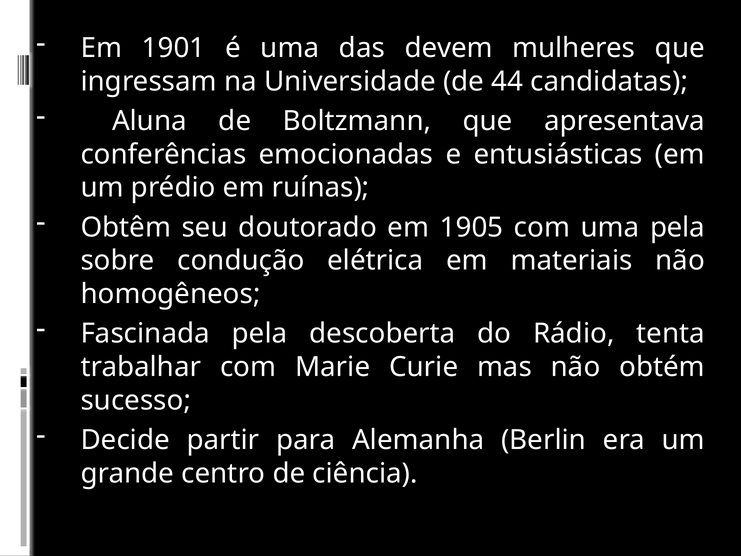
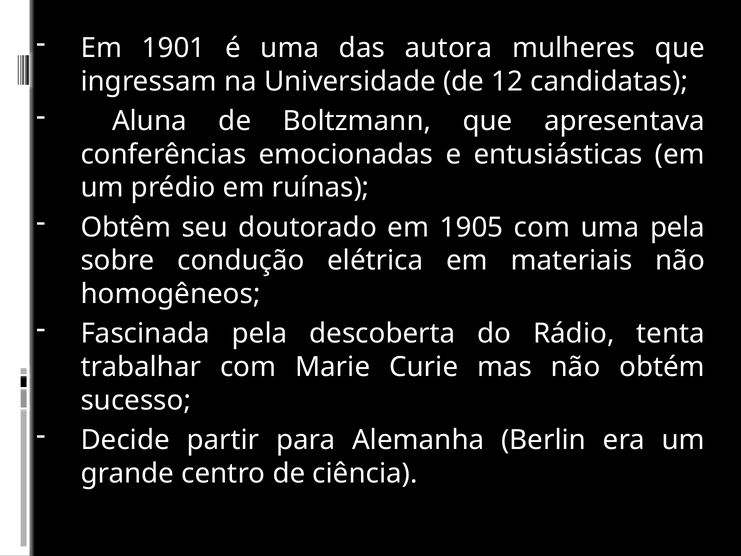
devem: devem -> autora (448, 48)
44: 44 -> 12 (507, 81)
